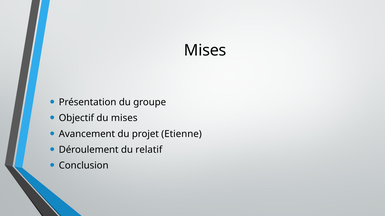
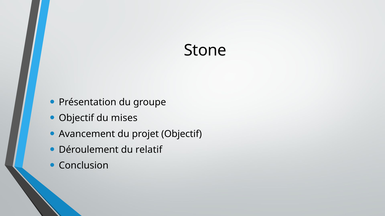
Mises: Mises -> Stone (205, 50)
projet Etienne: Etienne -> Objectif (182, 134)
